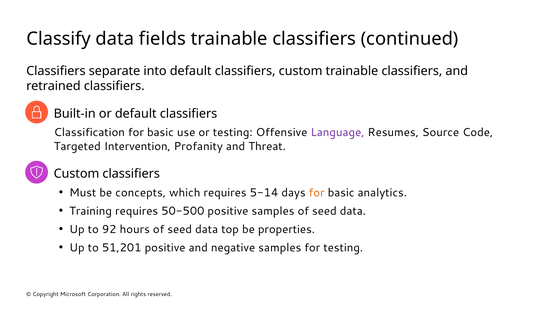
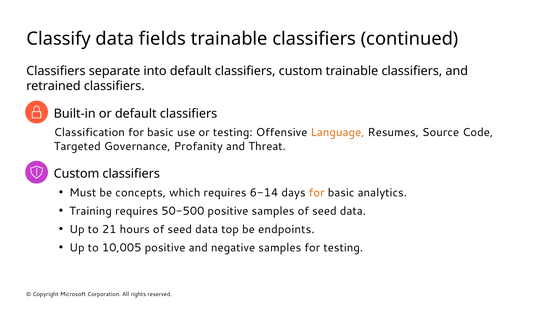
Language colour: purple -> orange (337, 132)
Intervention: Intervention -> Governance (137, 146)
5-14: 5-14 -> 6-14 (264, 193)
92: 92 -> 21 (109, 229)
properties: properties -> endpoints (286, 229)
51,201: 51,201 -> 10,005 (122, 247)
